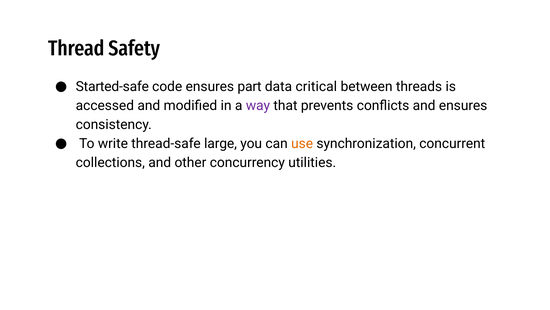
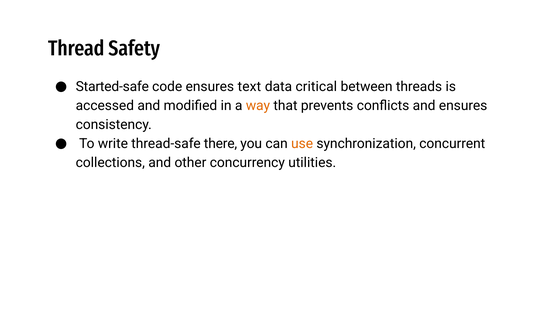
part: part -> text (249, 86)
way colour: purple -> orange (258, 105)
large: large -> there (221, 143)
